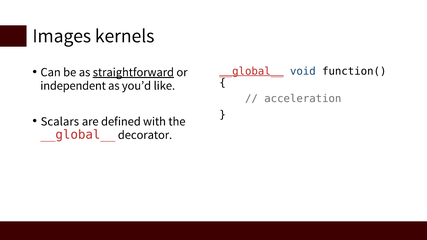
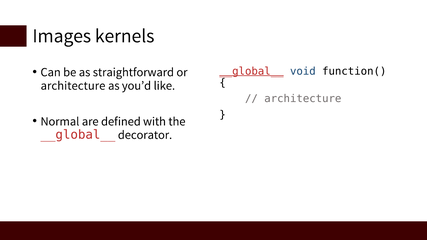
straightforward underline: present -> none (133, 72)
independent: independent -> architecture (73, 86)
acceleration: acceleration -> architecture (303, 99)
Scalars: Scalars -> Normal (60, 121)
